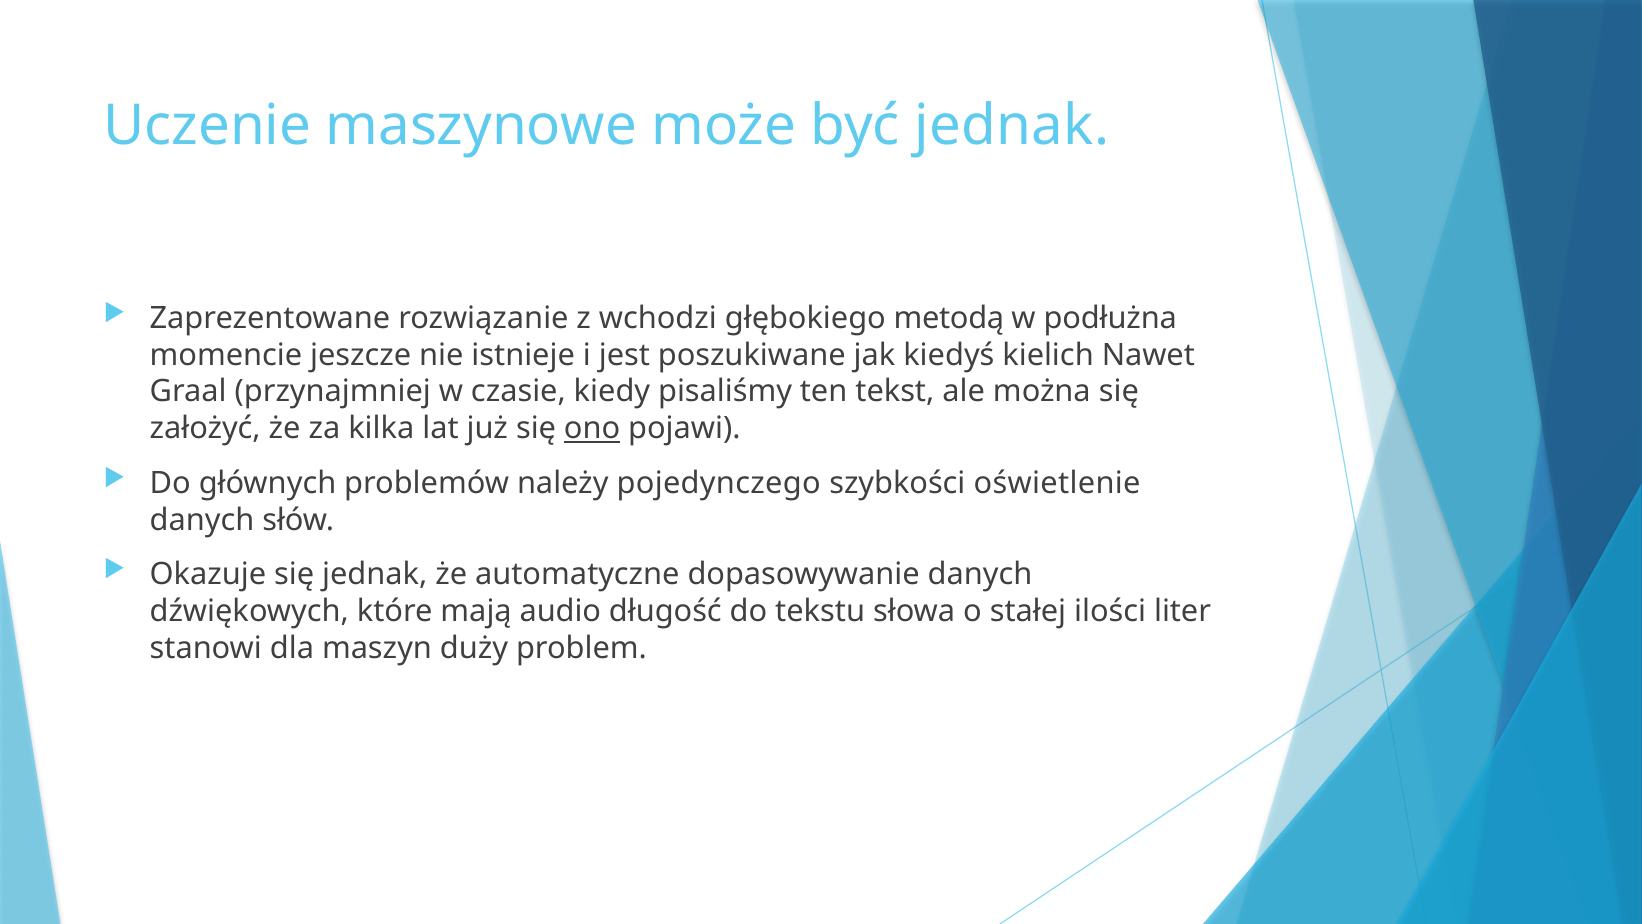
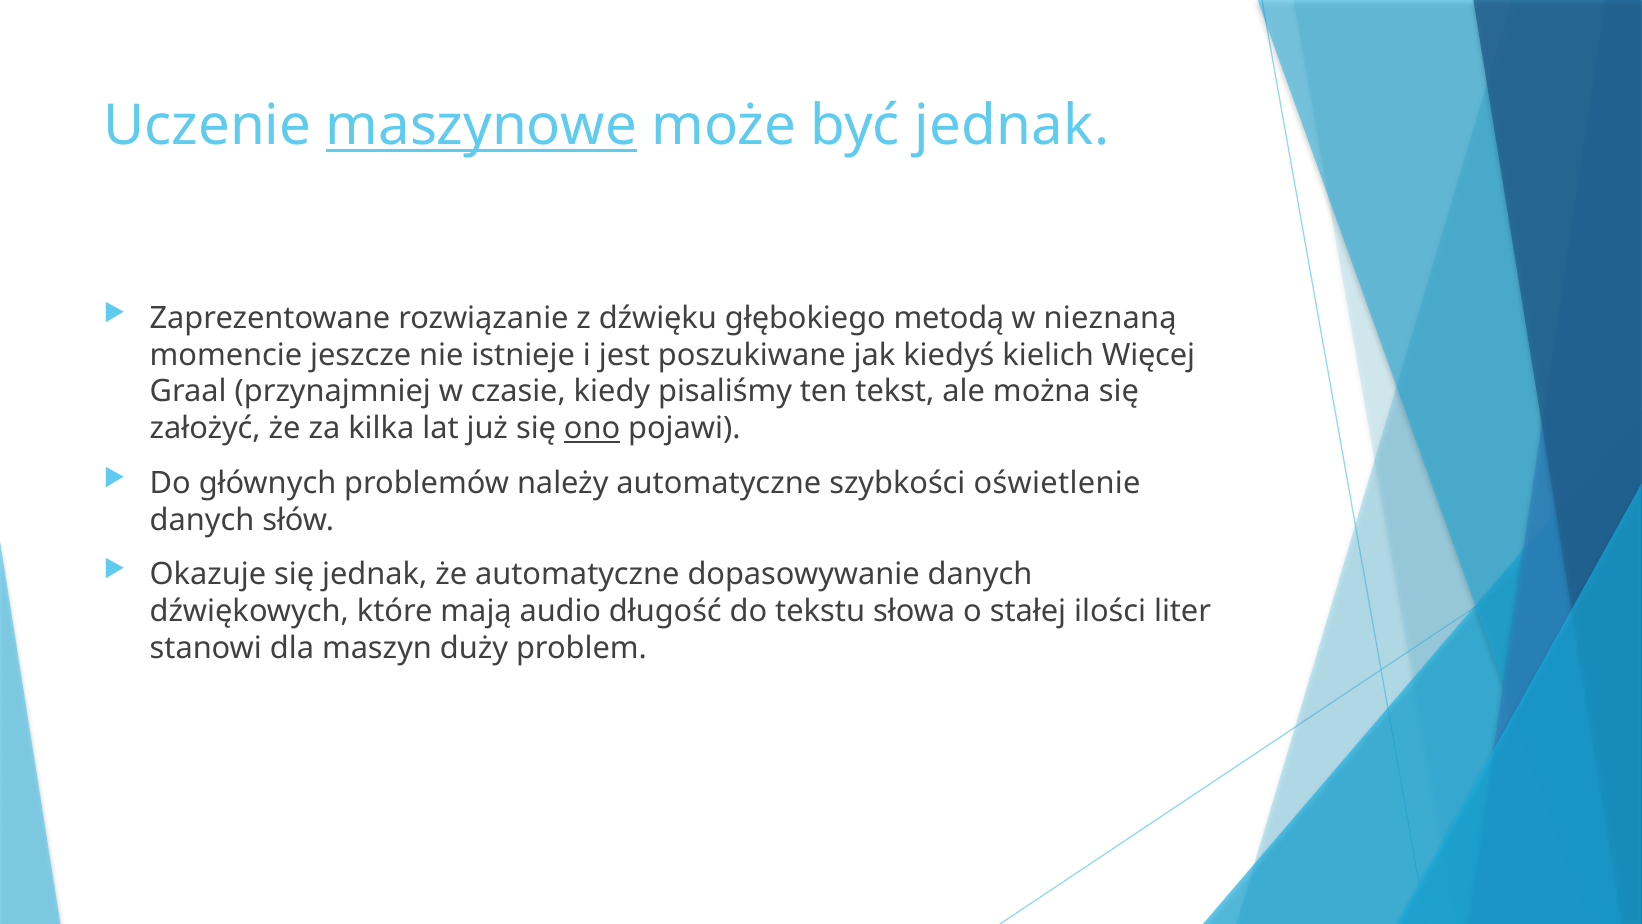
maszynowe underline: none -> present (481, 126)
wchodzi: wchodzi -> dźwięku (658, 318)
podłużna: podłużna -> nieznaną (1110, 318)
Nawet: Nawet -> Więcej (1148, 355)
należy pojedynczego: pojedynczego -> automatyczne (719, 483)
